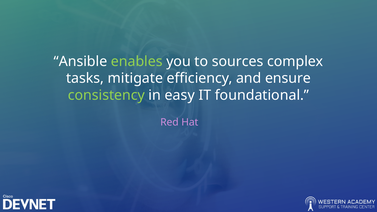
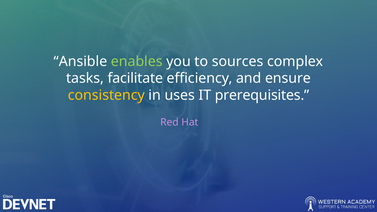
mitigate: mitigate -> facilitate (135, 78)
consistency colour: light green -> yellow (106, 95)
easy: easy -> uses (180, 95)
foundational: foundational -> prerequisites (262, 95)
